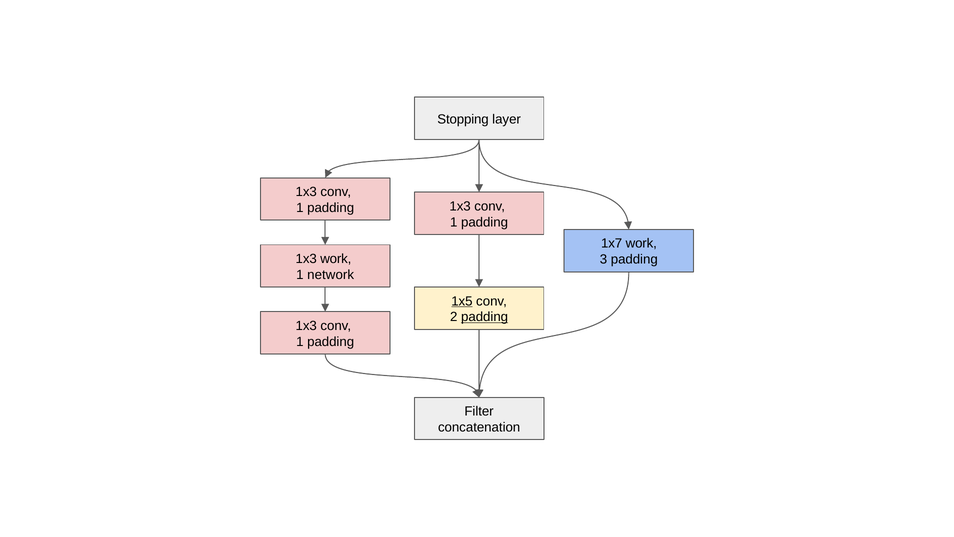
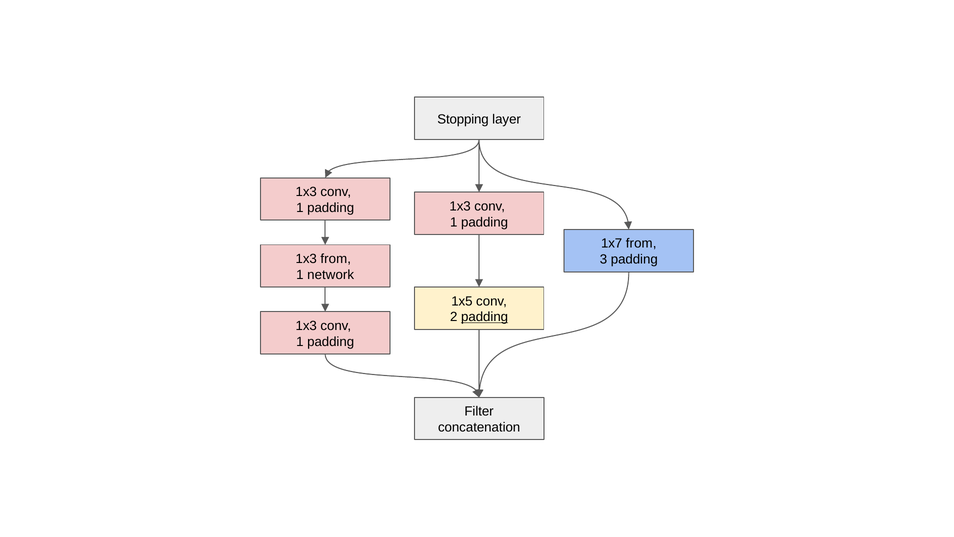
1x7 work: work -> from (641, 243)
1x3 work: work -> from (336, 259)
1x5 underline: present -> none (462, 301)
